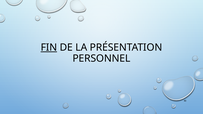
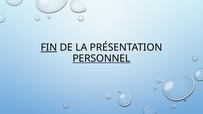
PERSONNEL underline: none -> present (101, 58)
